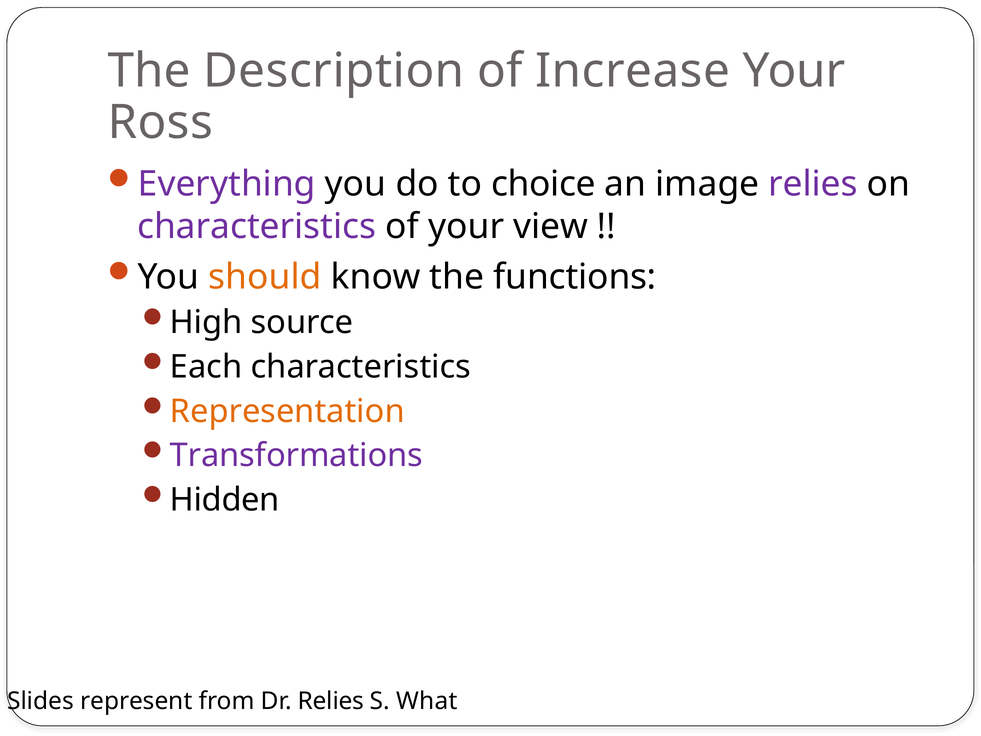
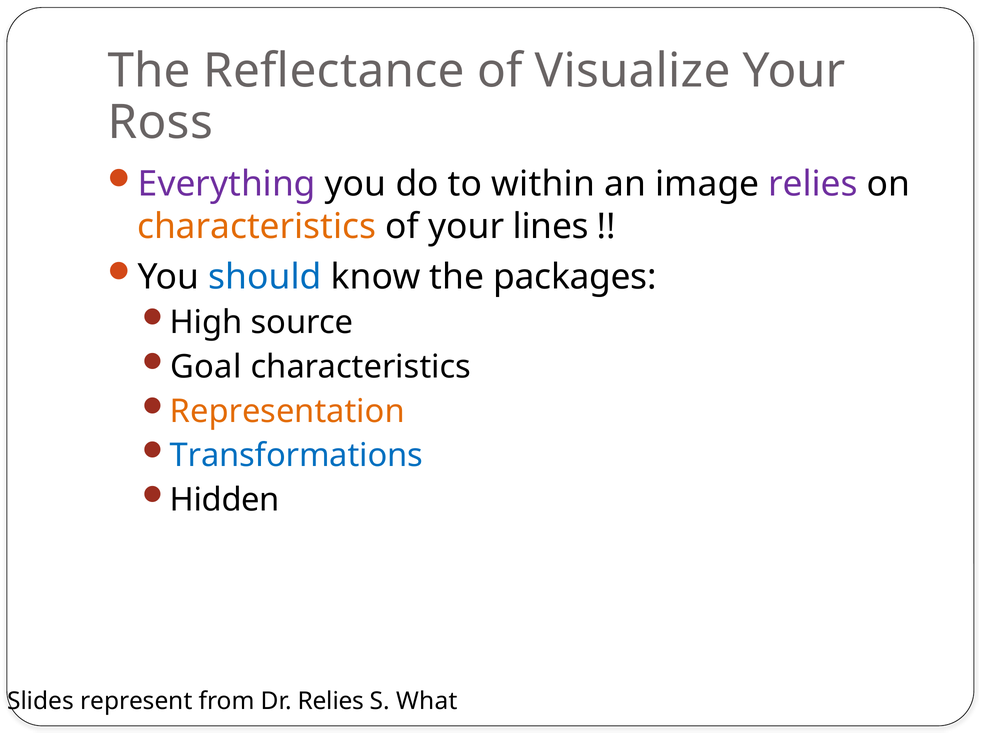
Description: Description -> Reflectance (334, 71)
Increase: Increase -> Visualize (633, 71)
choice: choice -> within (543, 184)
characteristics colour: purple -> orange (257, 226)
view: view -> lines (551, 226)
should colour: orange -> blue (265, 277)
functions: functions -> packages (575, 277)
Each: Each -> Goal (206, 367)
Transformations colour: purple -> blue (296, 455)
